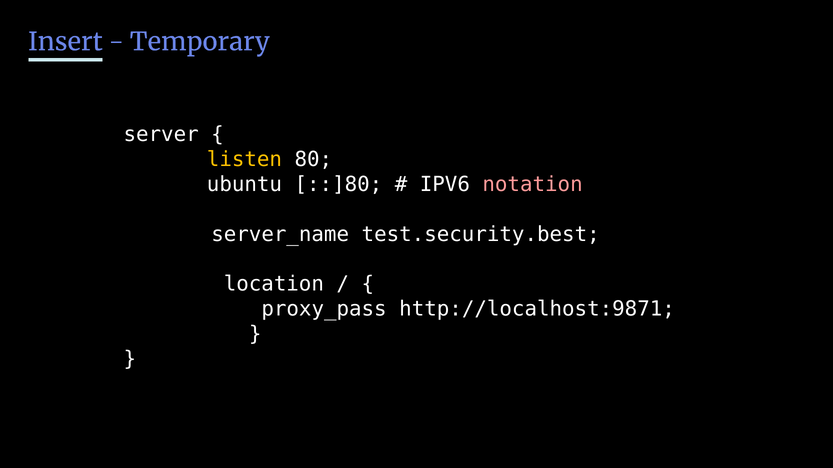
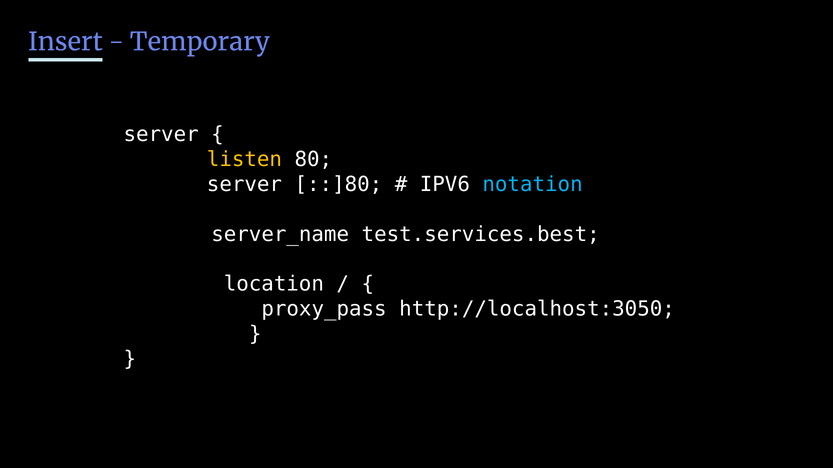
ubuntu: ubuntu -> server (244, 184)
notation colour: pink -> light blue (533, 184)
test.security.best: test.security.best -> test.services.best (481, 234)
http://localhost:9871: http://localhost:9871 -> http://localhost:3050 (537, 309)
